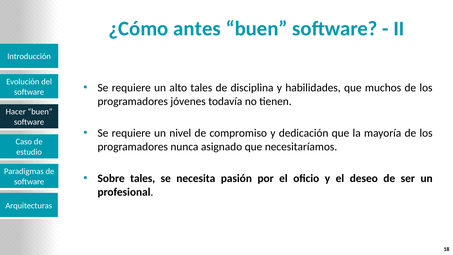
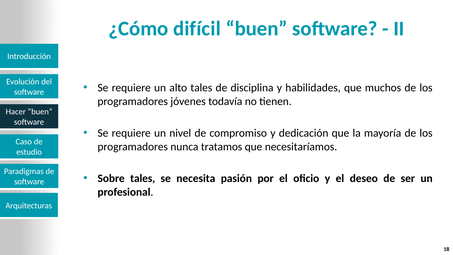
antes: antes -> difícil (197, 29)
asignado: asignado -> tratamos (222, 147)
